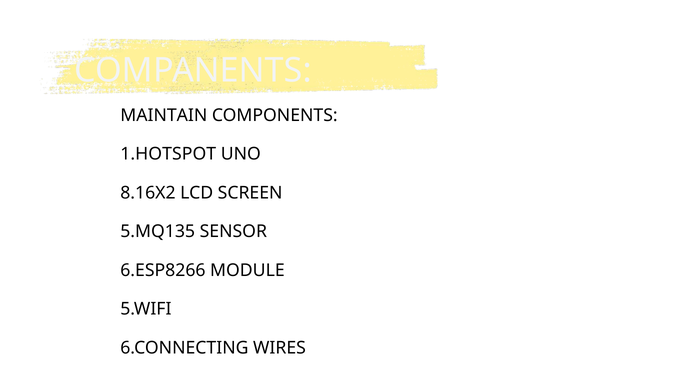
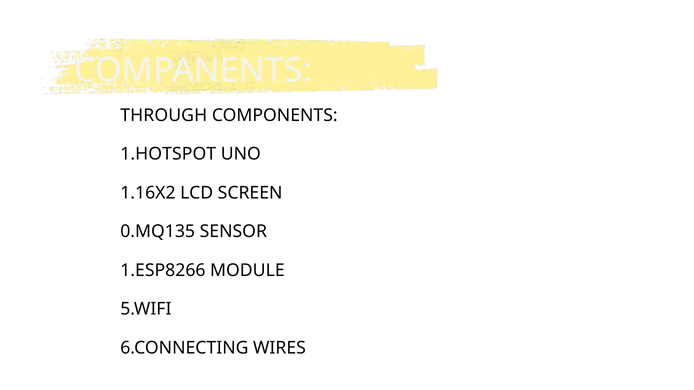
MAINTAIN: MAINTAIN -> THROUGH (164, 115)
8.16X2: 8.16X2 -> 1.16X2 (148, 193)
5.MQ135: 5.MQ135 -> 0.MQ135 (158, 232)
6.ESP8266: 6.ESP8266 -> 1.ESP8266 (163, 271)
